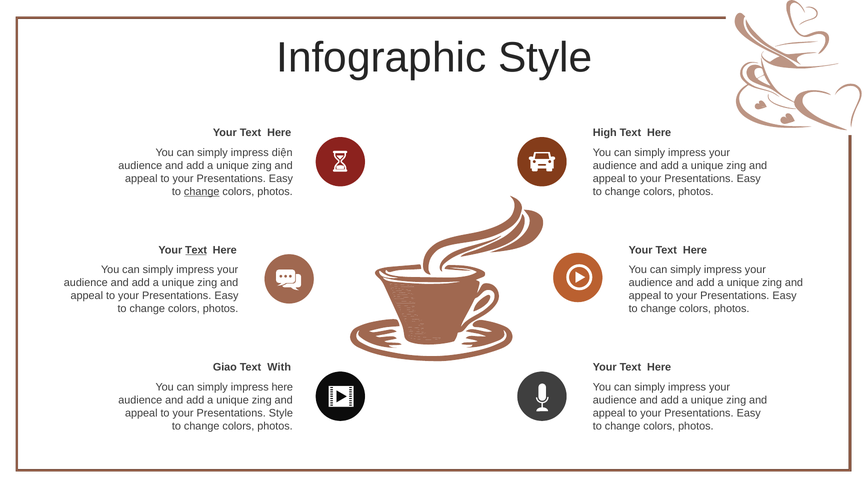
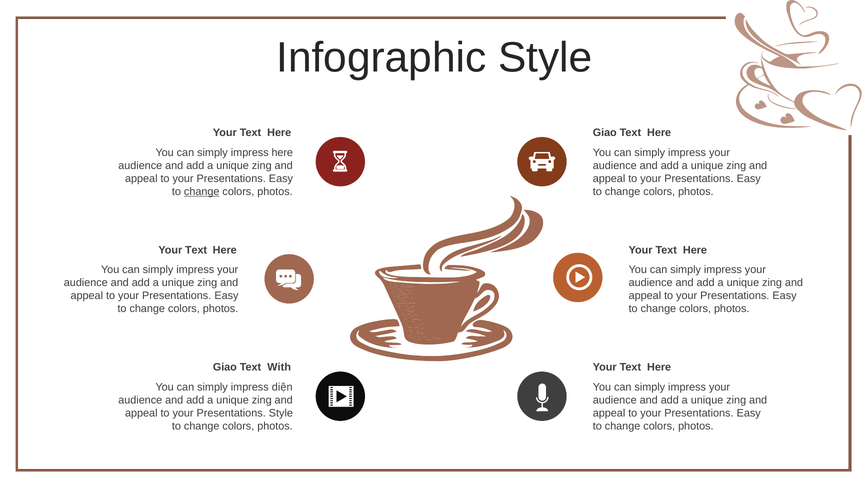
High: High -> Giao (605, 133)
impress diện: diện -> here (282, 152)
Text underline: present -> none (196, 250)
impress here: here -> diện (282, 387)
